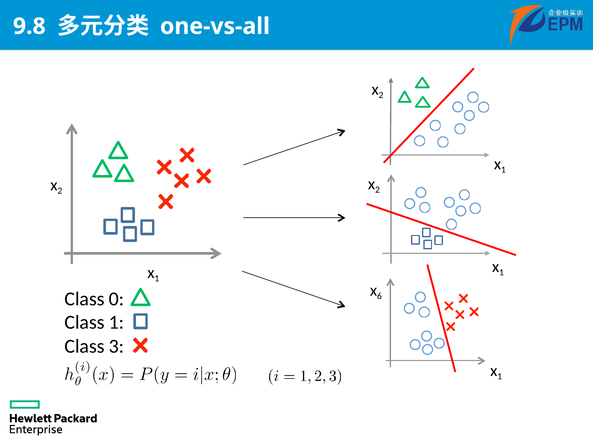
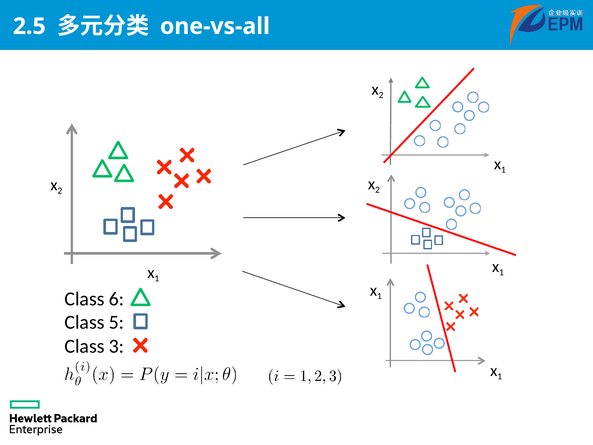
9.8: 9.8 -> 2.5 (29, 26)
6: 6 -> 1 (379, 296)
0: 0 -> 6 (117, 299)
Class 1: 1 -> 5 (117, 322)
